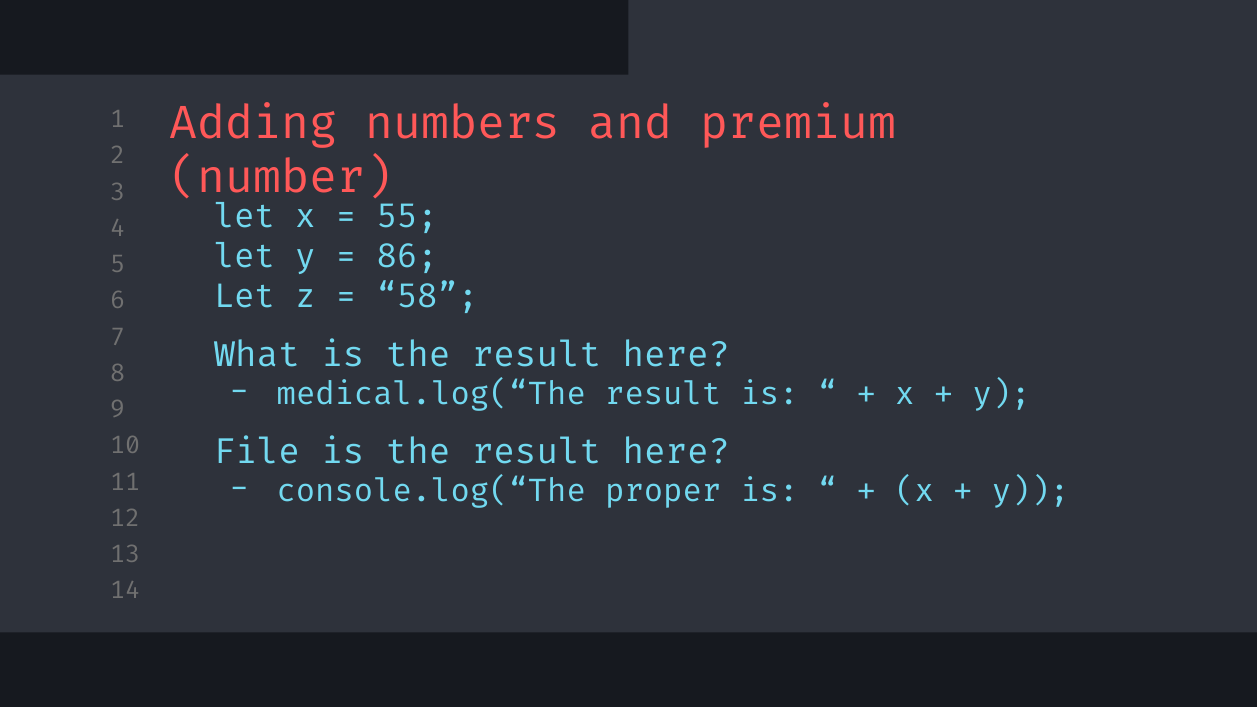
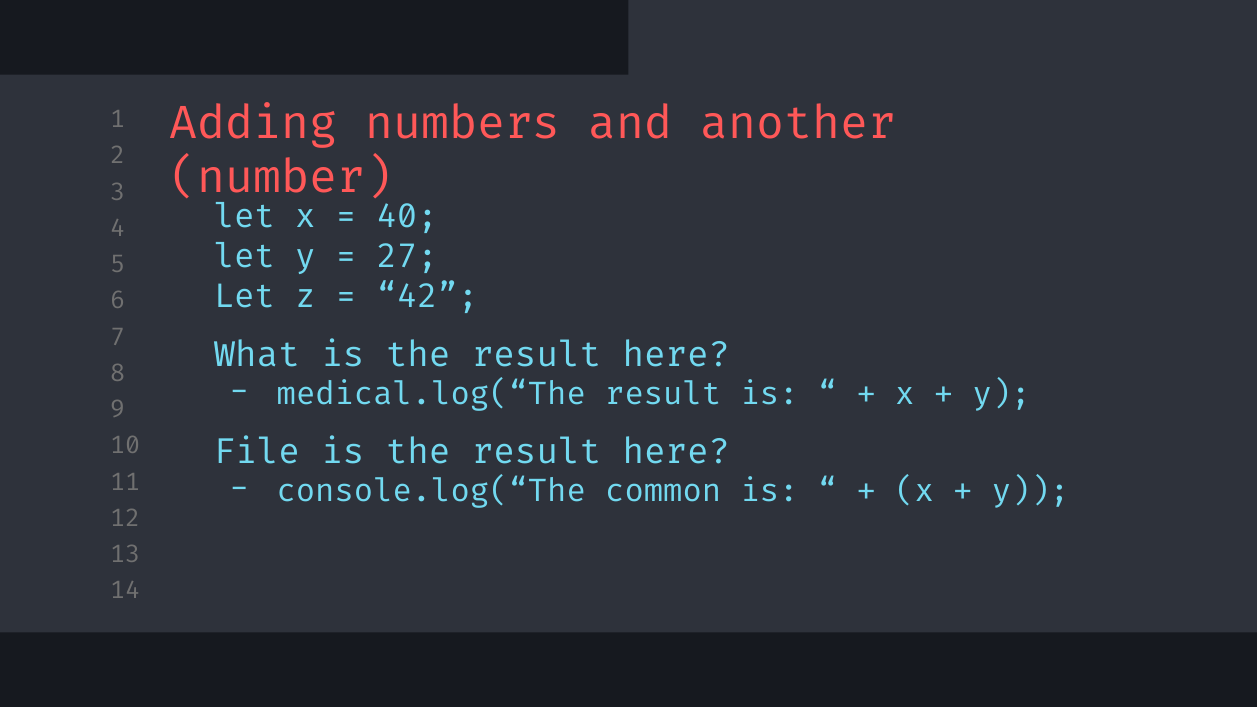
premium: premium -> another (798, 123)
55: 55 -> 40 (407, 217)
86: 86 -> 27 (407, 256)
58: 58 -> 42 (427, 296)
proper: proper -> common (663, 491)
